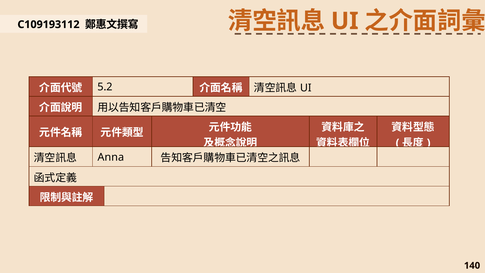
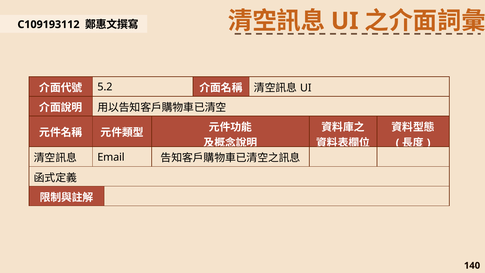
Anna: Anna -> Email (111, 157)
